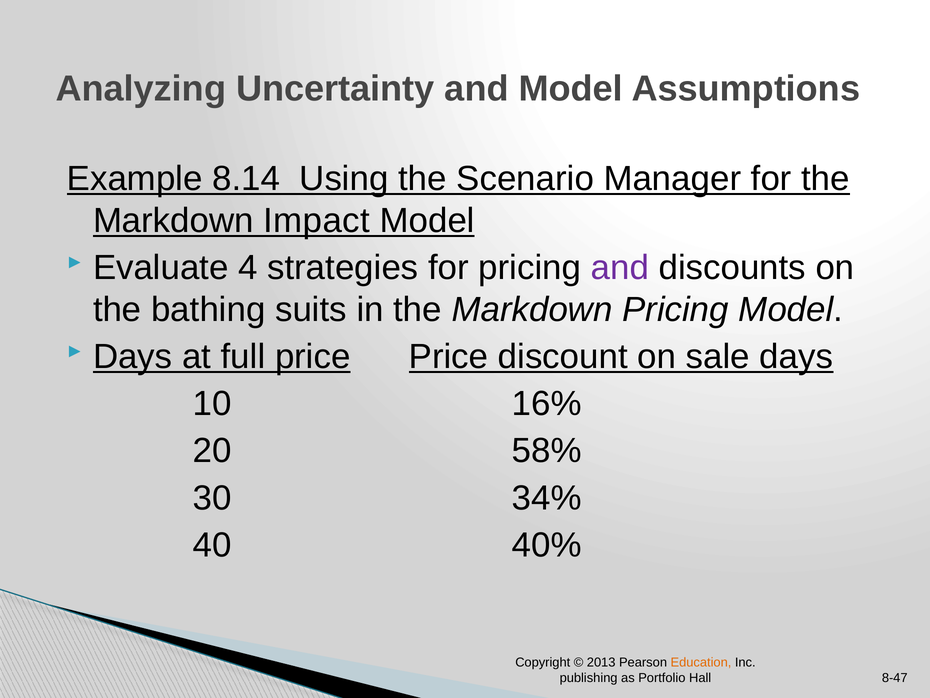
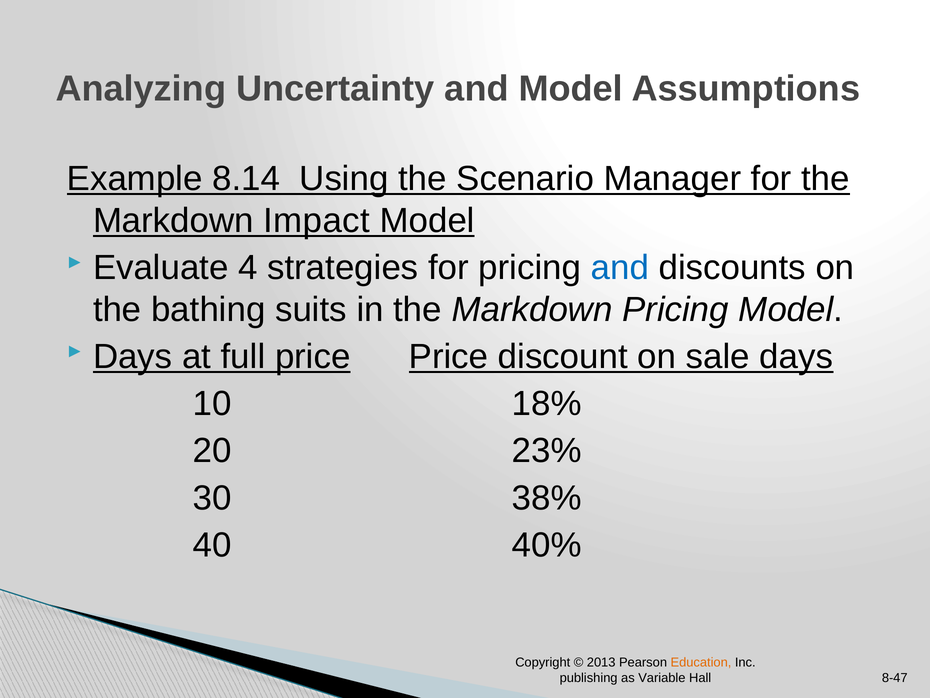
and colour: purple -> blue (620, 268)
16%: 16% -> 18% (547, 404)
58%: 58% -> 23% (547, 451)
34%: 34% -> 38% (547, 498)
Portfolio: Portfolio -> Variable (662, 677)
